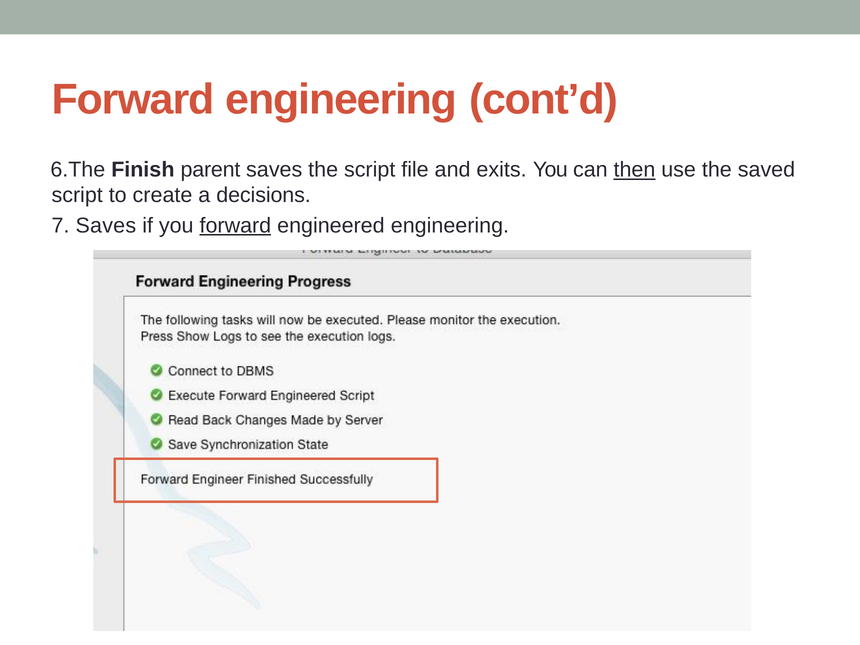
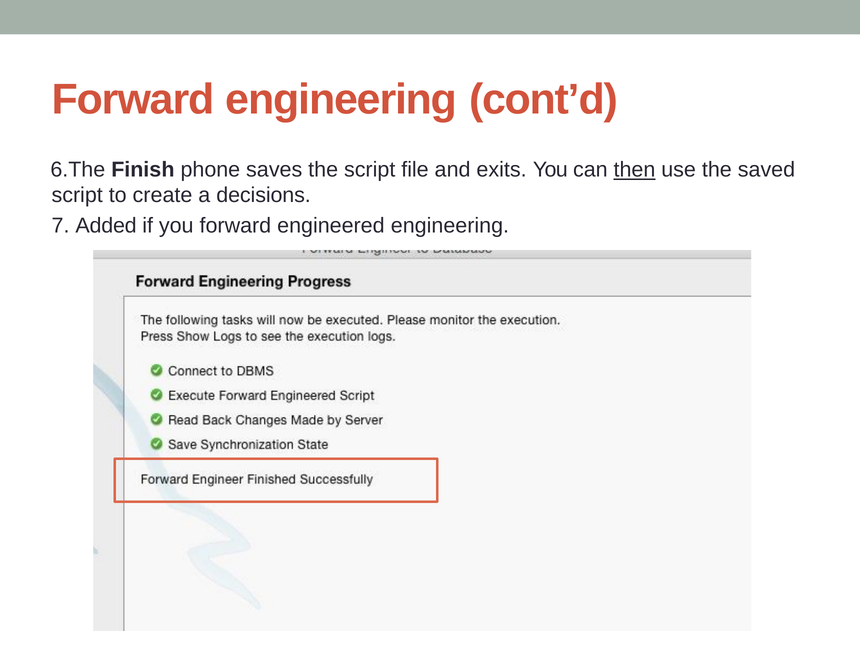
parent: parent -> phone (210, 170)
Saves: Saves -> Added (106, 226)
forward underline: present -> none (235, 226)
